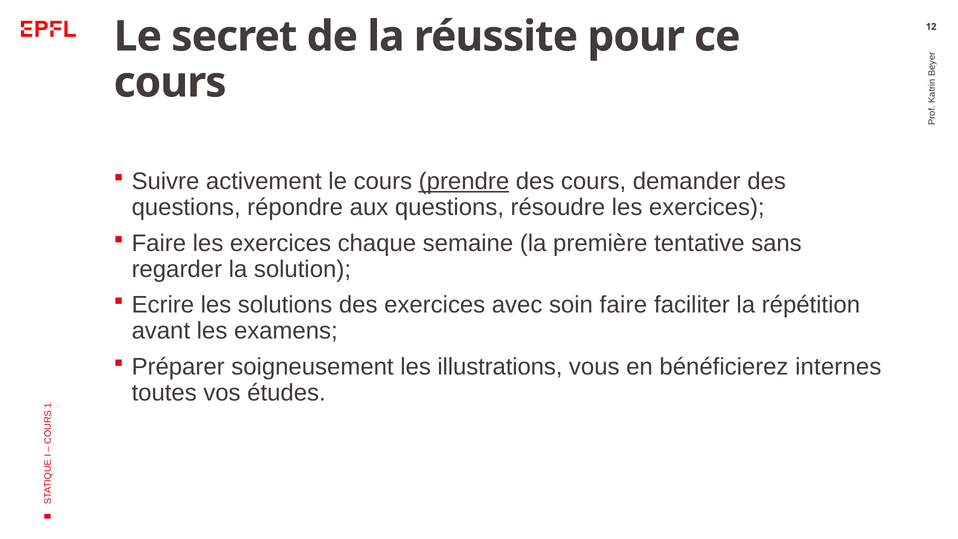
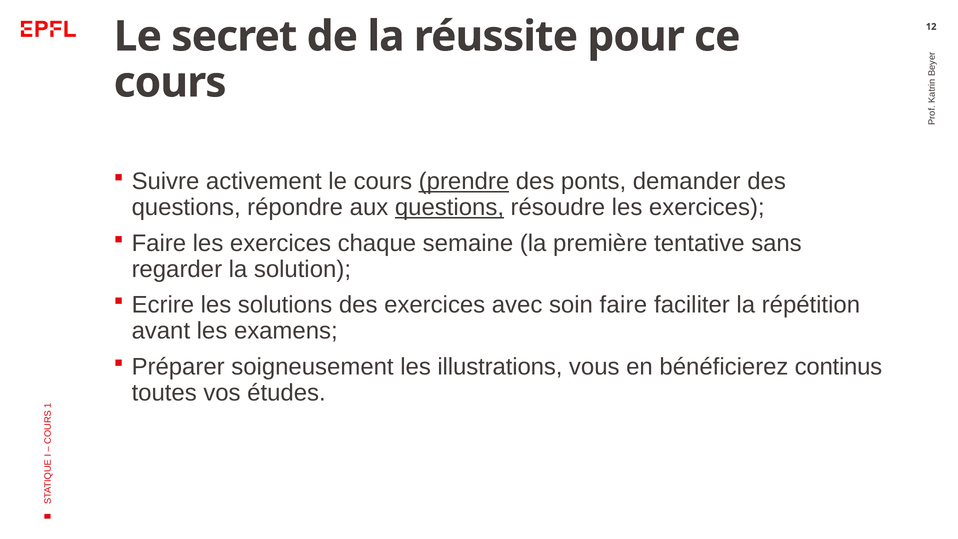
des cours: cours -> ponts (594, 181)
questions underline: none -> present (449, 207)
internes: internes -> continus (838, 367)
